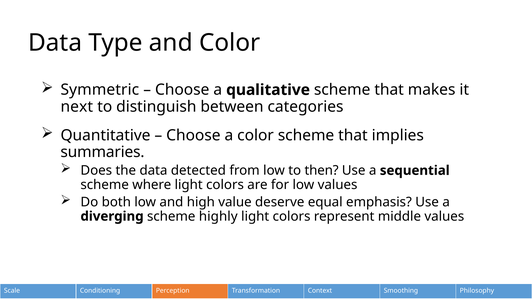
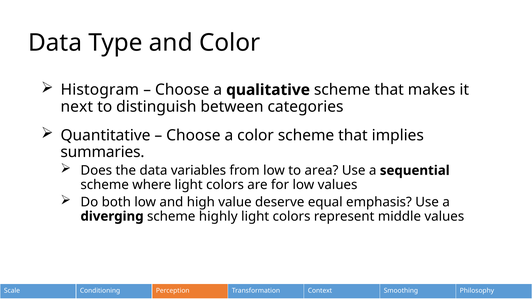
Symmetric: Symmetric -> Histogram (100, 90)
detected: detected -> variables (198, 171)
then: then -> area (321, 171)
